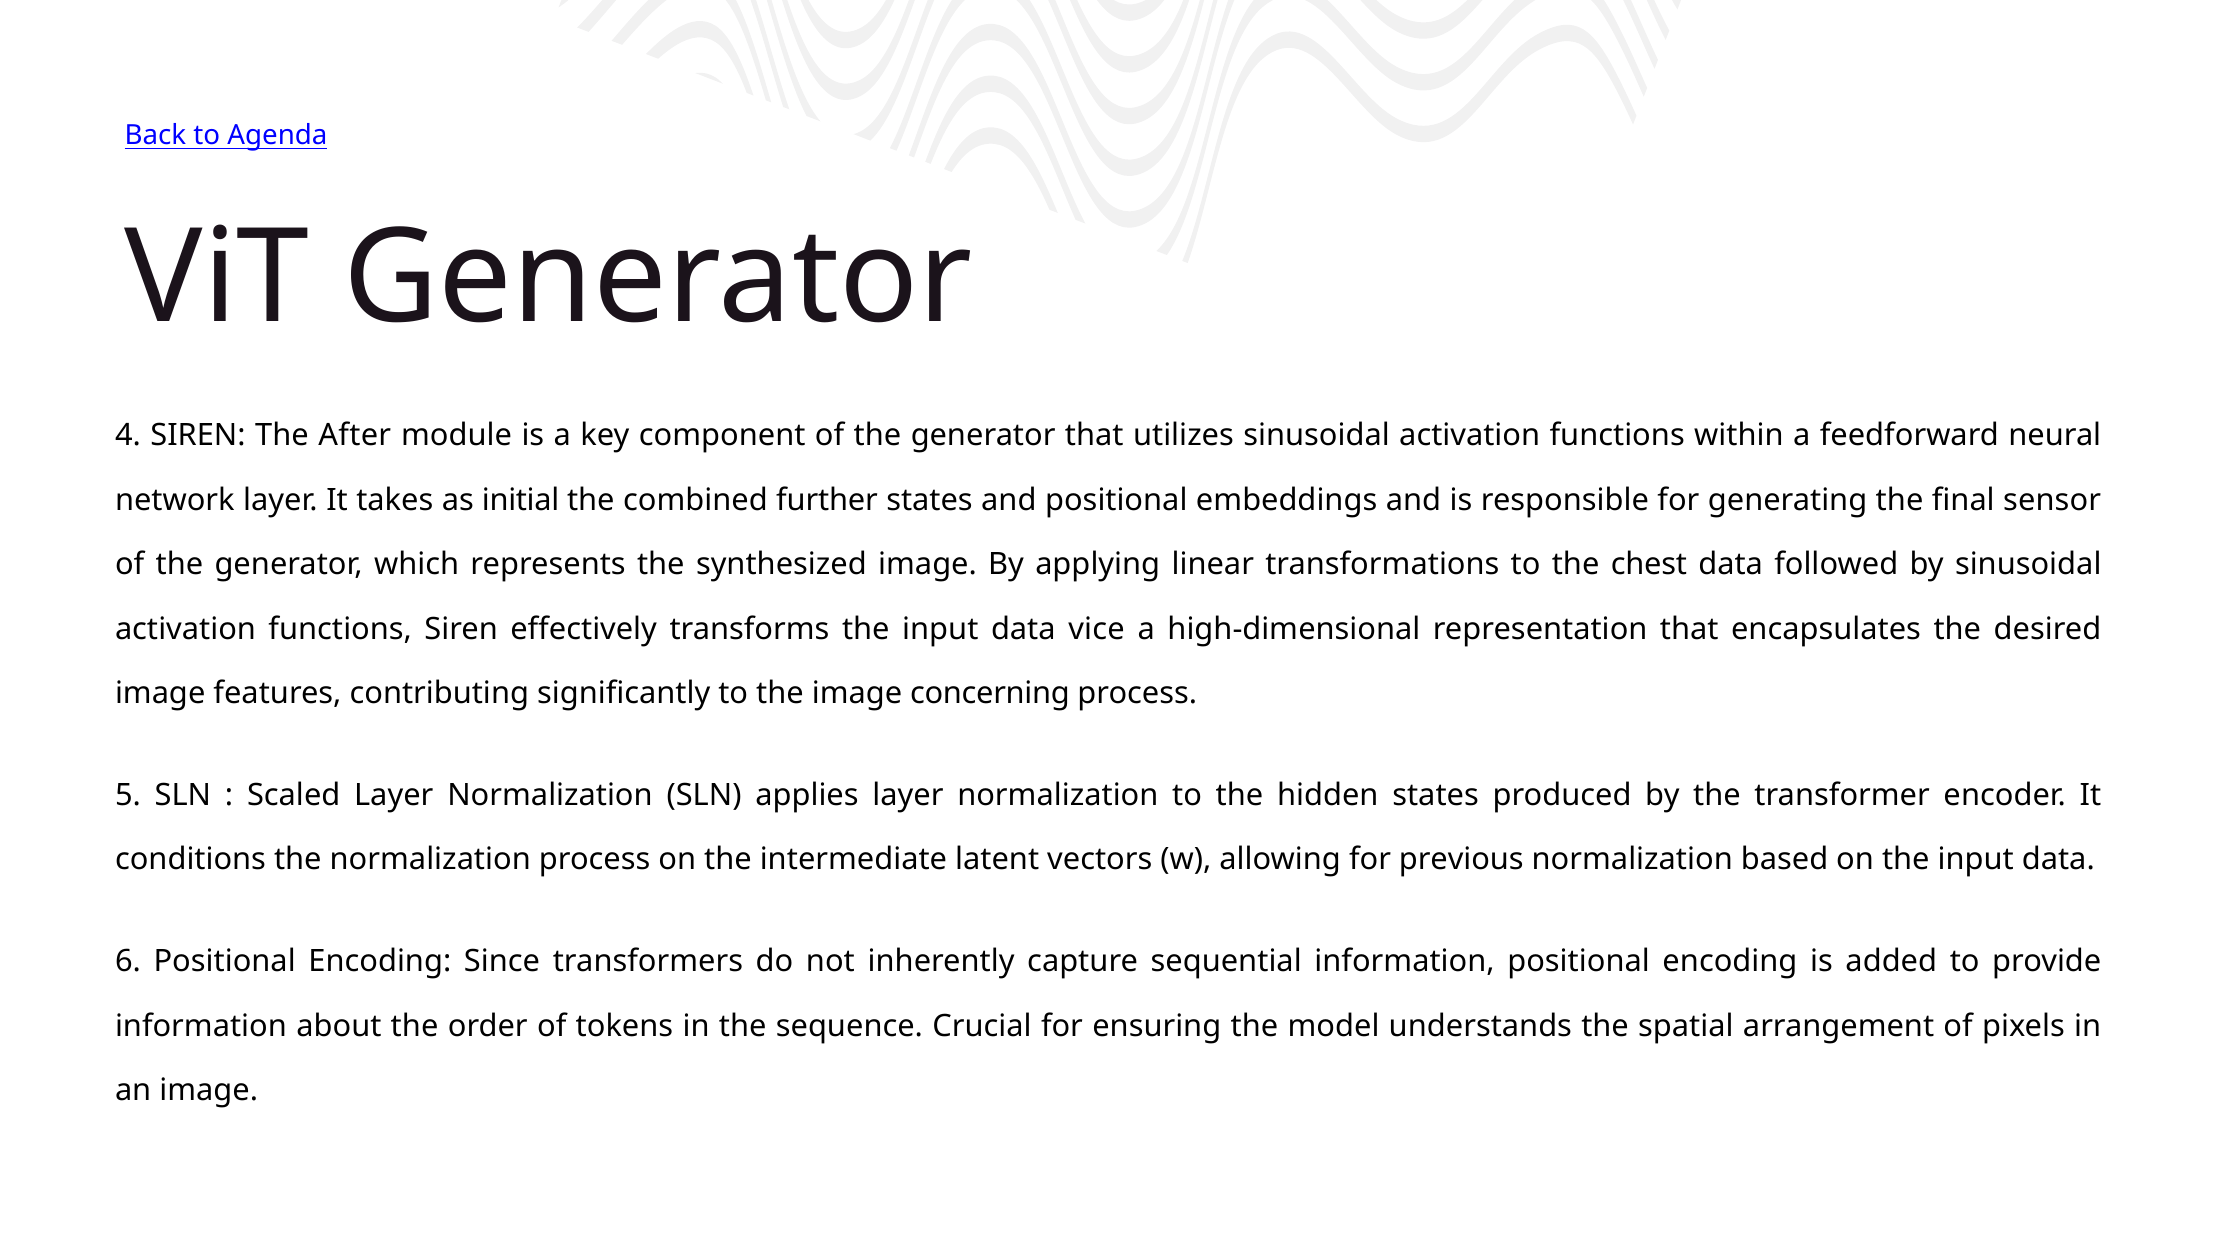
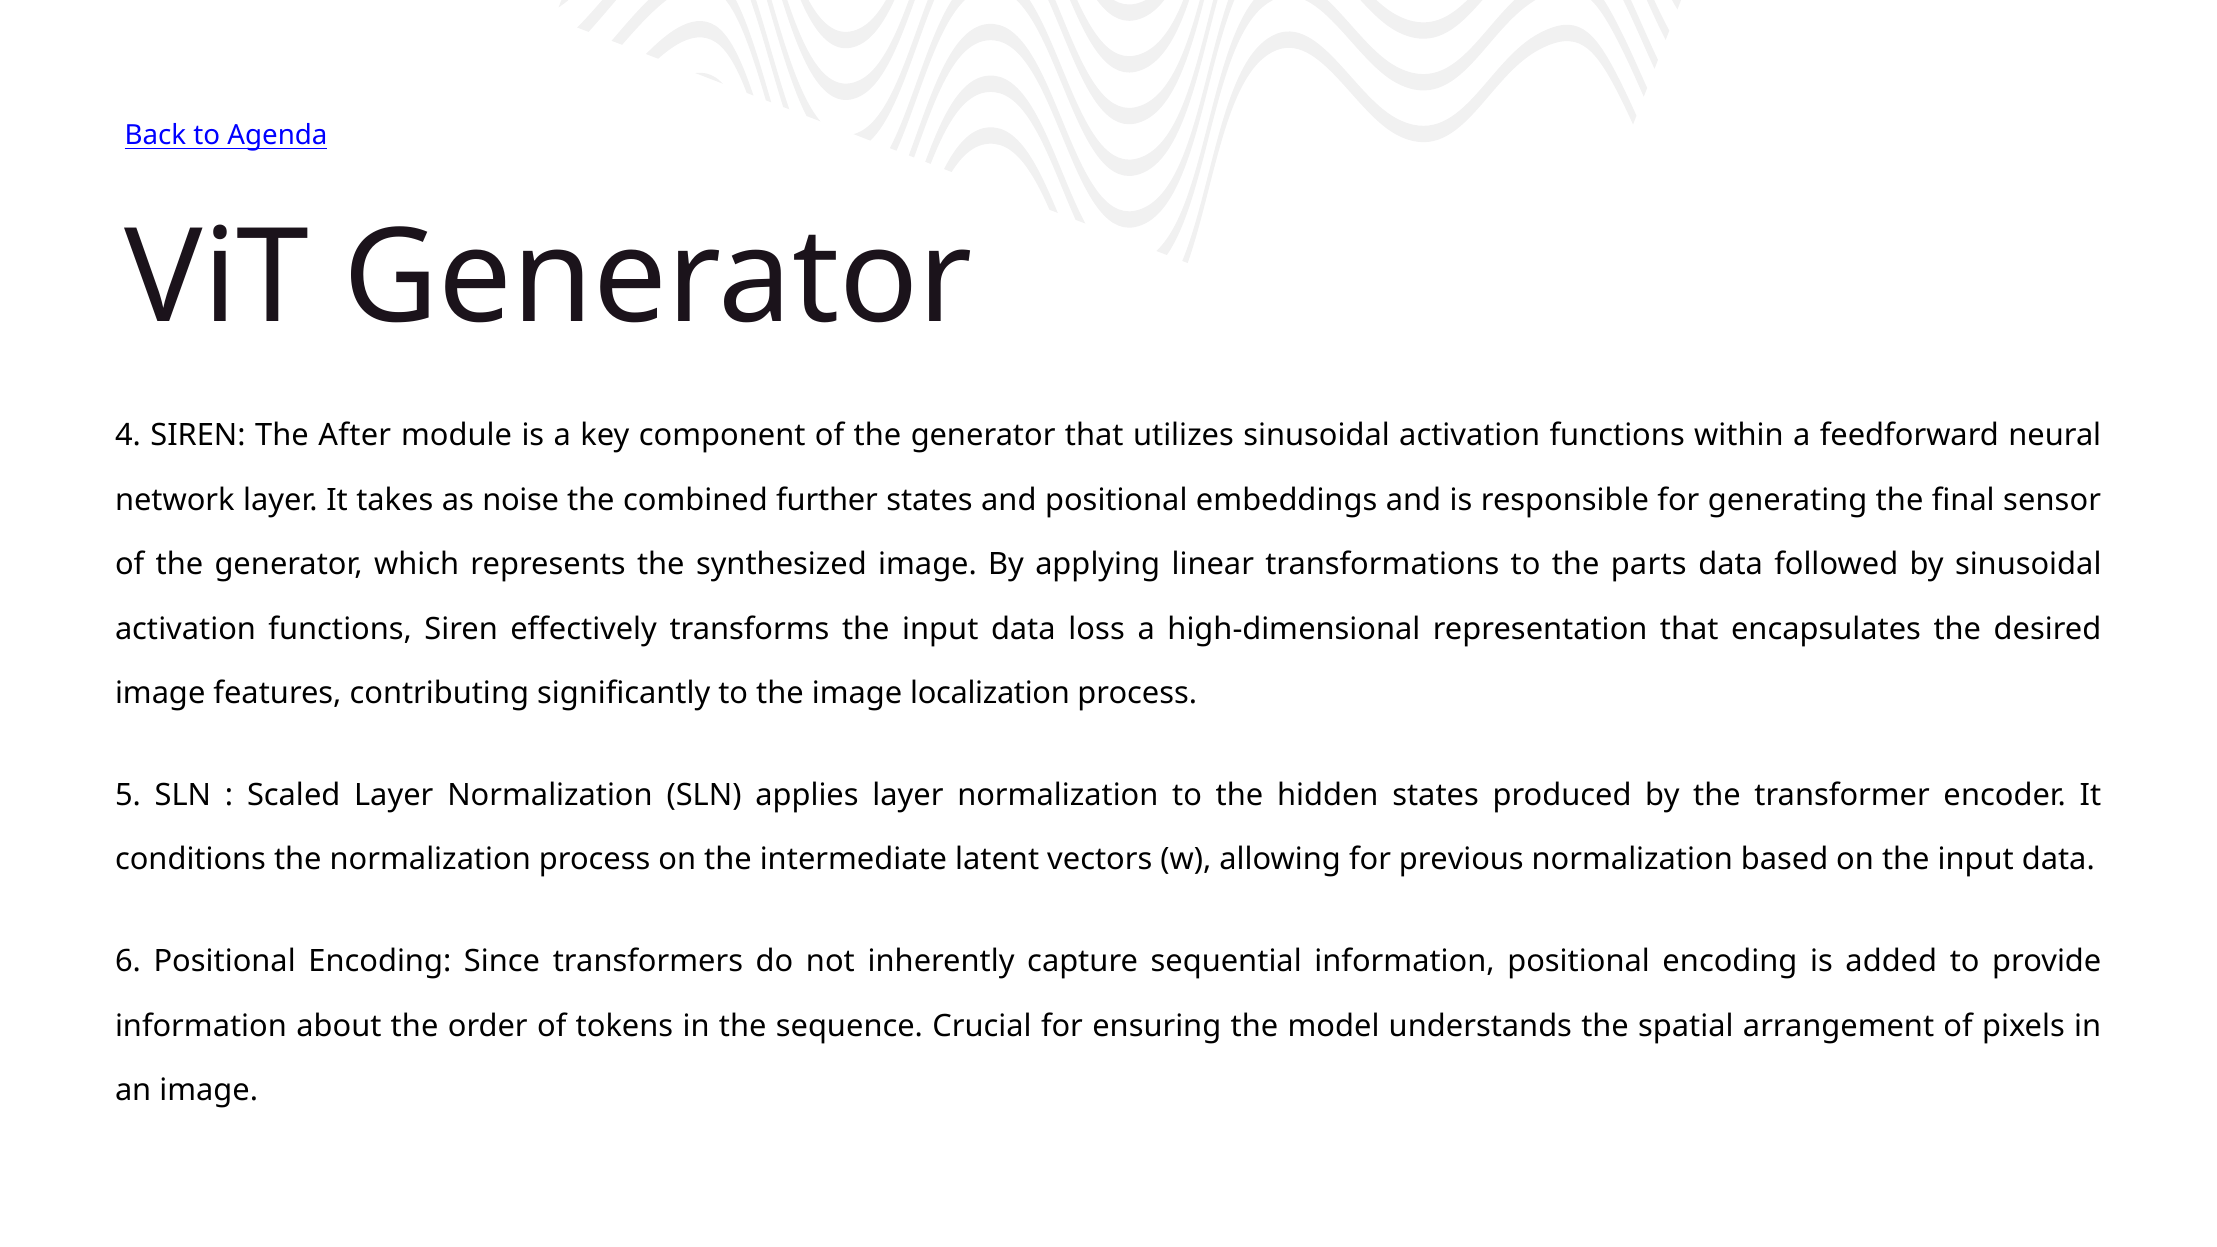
initial: initial -> noise (521, 500)
chest: chest -> parts (1649, 565)
vice: vice -> loss (1097, 629)
concerning: concerning -> localization (990, 694)
